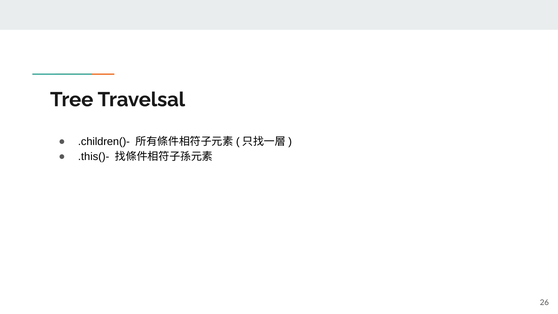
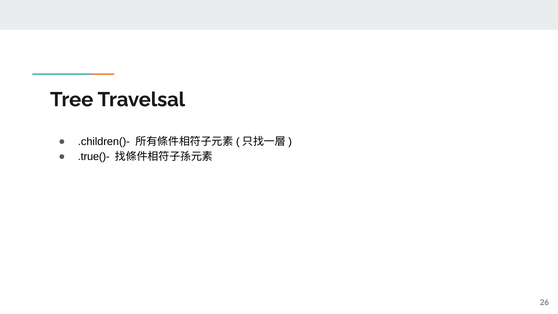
.this()-: .this()- -> .true()- (94, 157)
